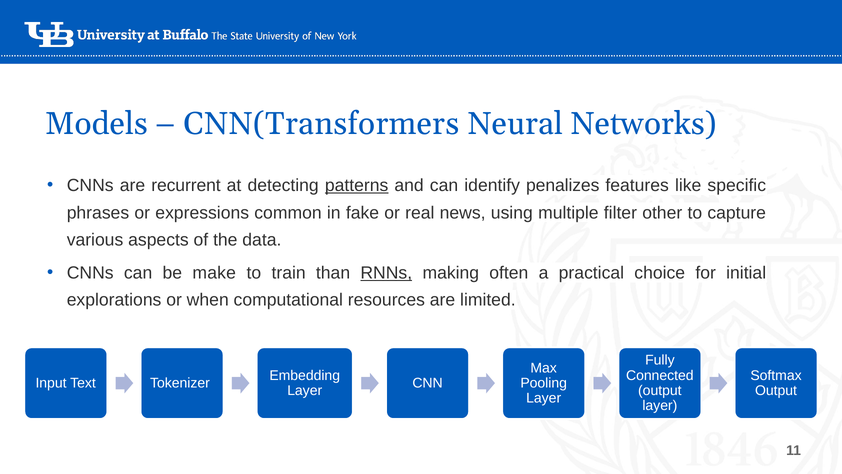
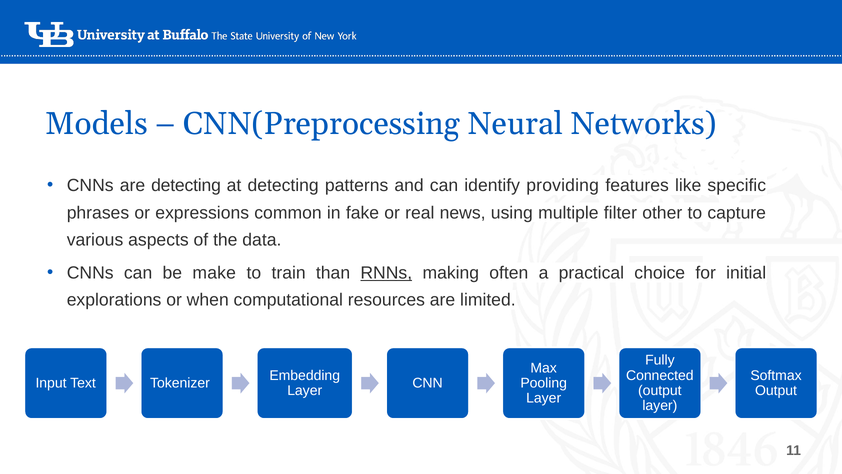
CNN(Transformers: CNN(Transformers -> CNN(Preprocessing (322, 124)
are recurrent: recurrent -> detecting (186, 185)
patterns underline: present -> none (357, 185)
penalizes: penalizes -> providing (563, 185)
